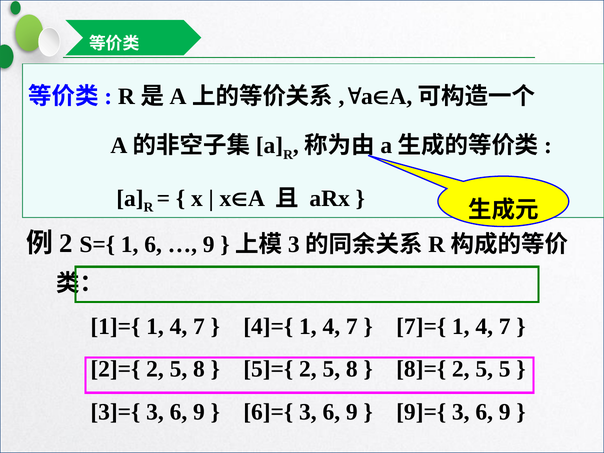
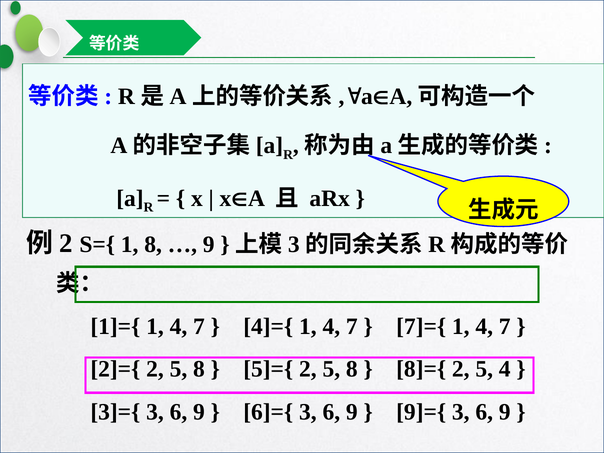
1 6: 6 -> 8 (153, 245)
5 5: 5 -> 4 (505, 369)
